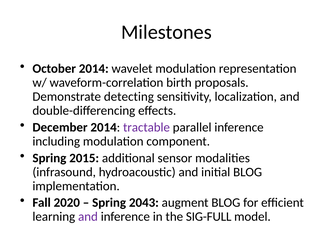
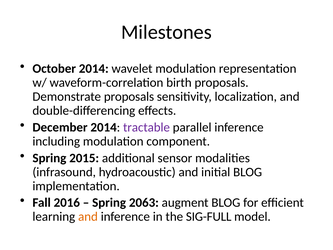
Demonstrate detecting: detecting -> proposals (129, 97)
2020: 2020 -> 2016 (67, 203)
2043: 2043 -> 2063 (144, 203)
and colour: purple -> orange (88, 216)
